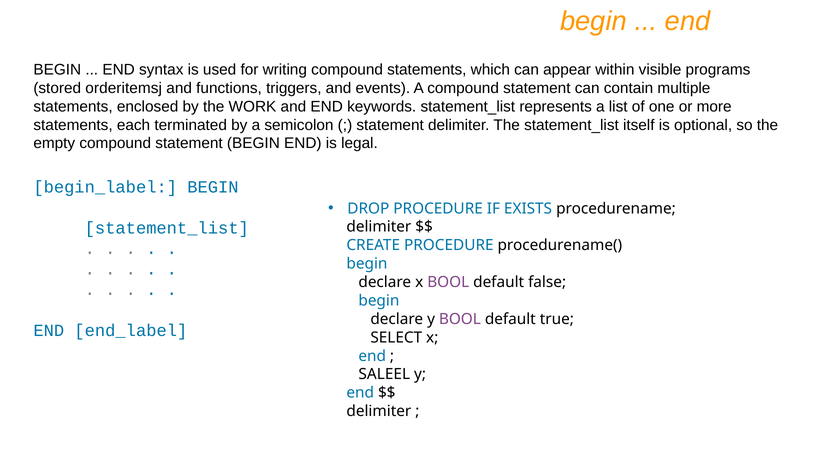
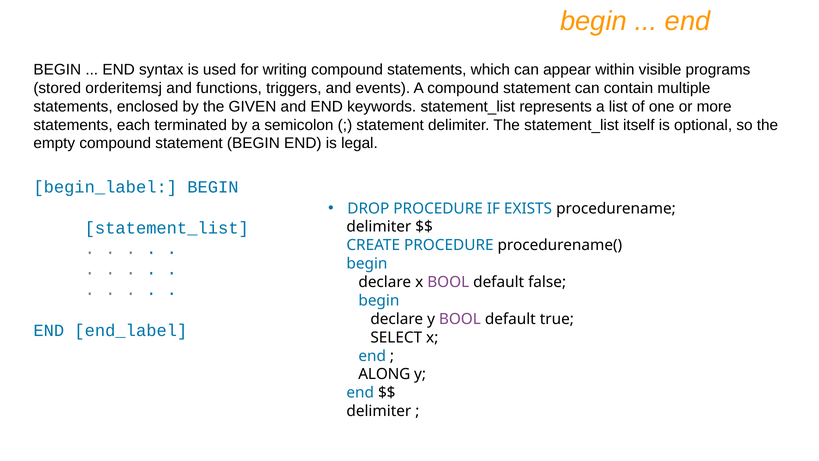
WORK: WORK -> GIVEN (252, 106)
SALEEL: SALEEL -> ALONG (384, 374)
